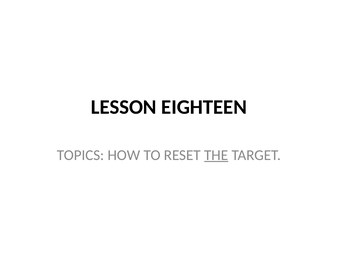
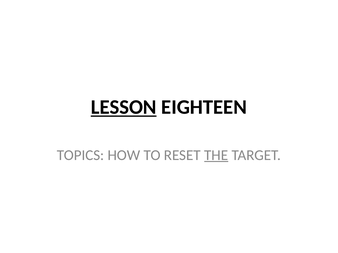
LESSON underline: none -> present (124, 107)
